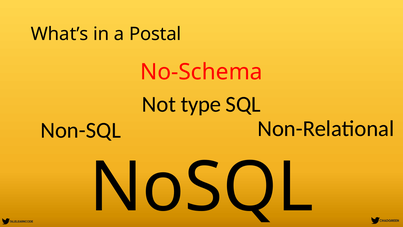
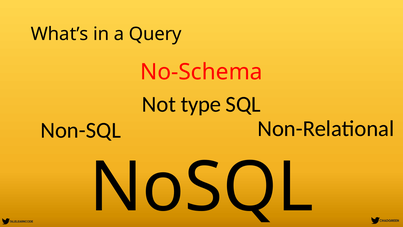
Postal: Postal -> Query (155, 34)
